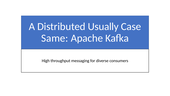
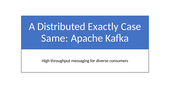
Usually: Usually -> Exactly (103, 26)
